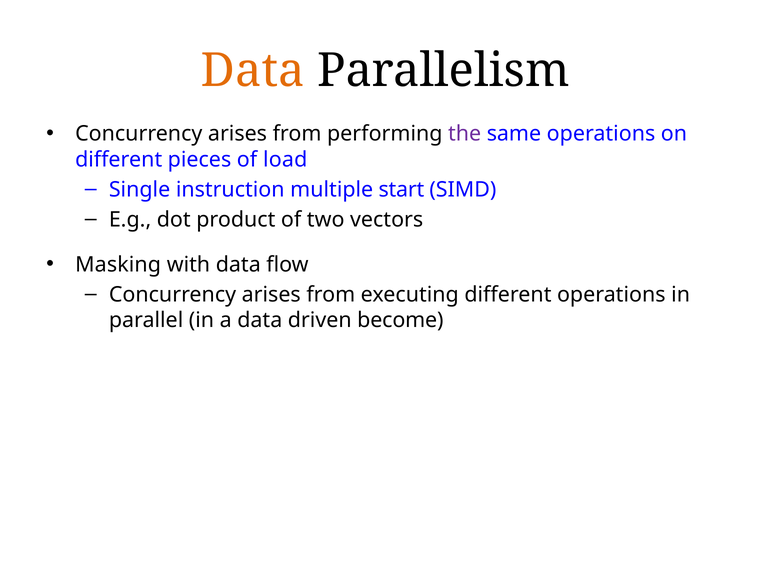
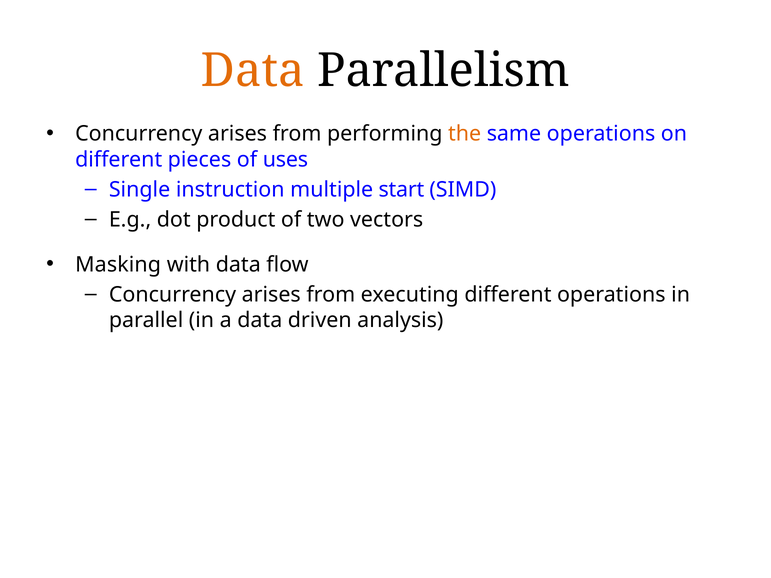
the colour: purple -> orange (465, 134)
load: load -> uses (285, 160)
become: become -> analysis (400, 320)
